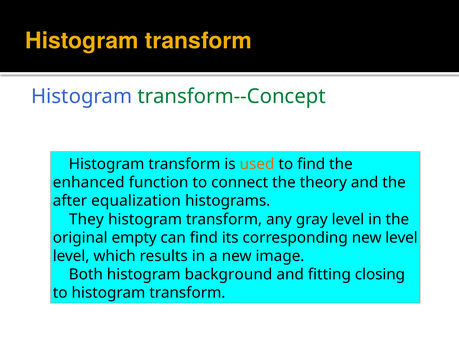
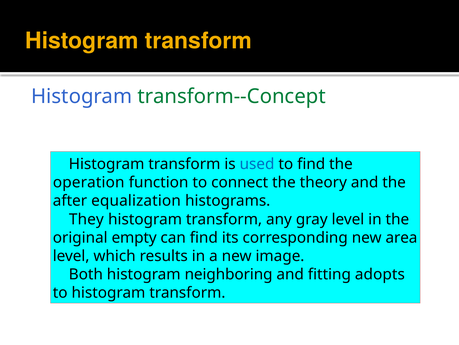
used colour: orange -> blue (257, 164)
enhanced: enhanced -> operation (89, 182)
new level: level -> area (401, 237)
background: background -> neighboring (229, 274)
closing: closing -> adopts (380, 274)
